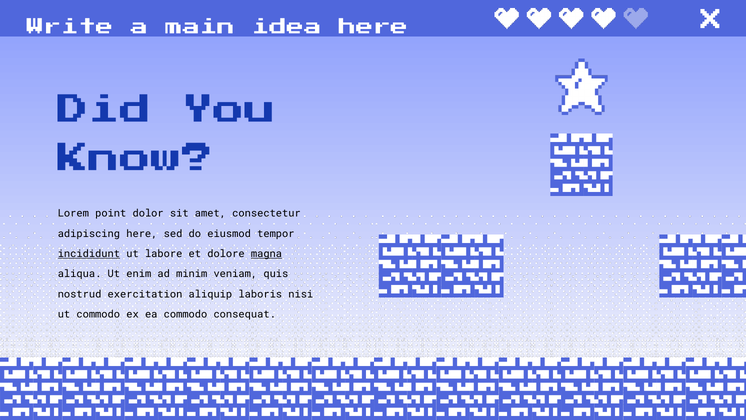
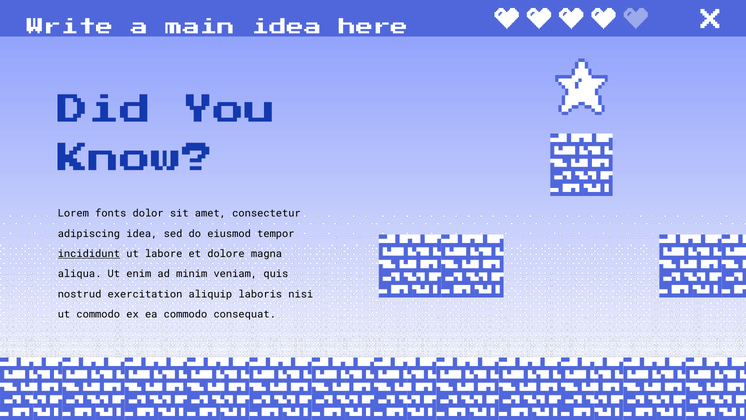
point: point -> fonts (111, 213)
adipiscing here: here -> idea (142, 233)
magna underline: present -> none (266, 254)
